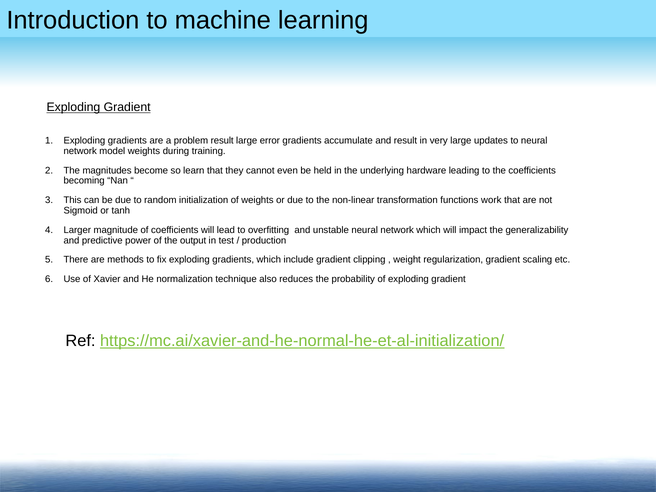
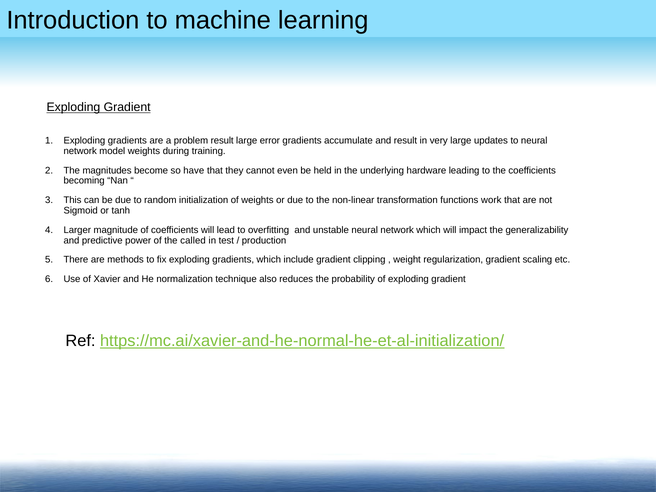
learn: learn -> have (194, 170)
output: output -> called (193, 240)
